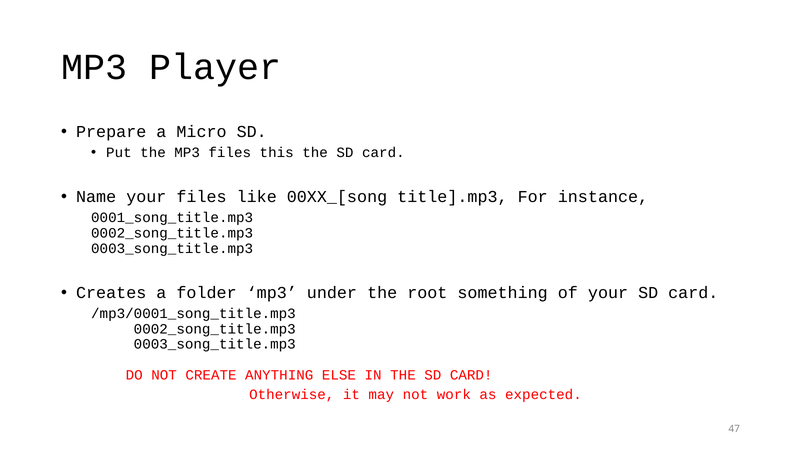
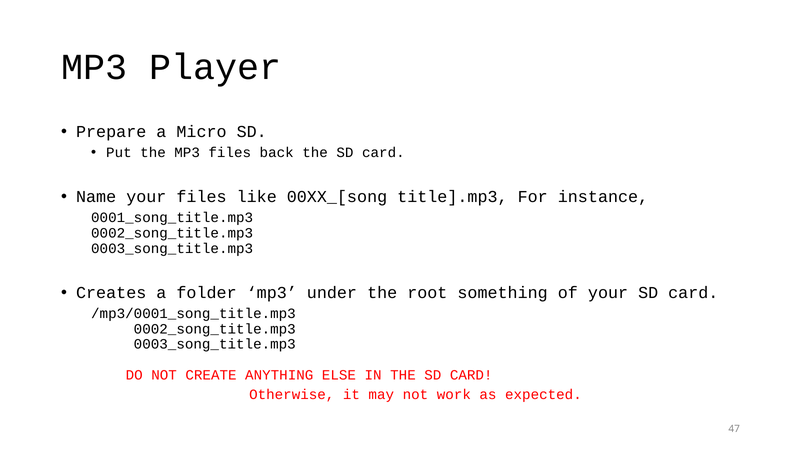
this: this -> back (277, 153)
